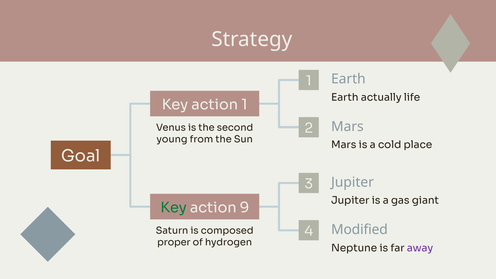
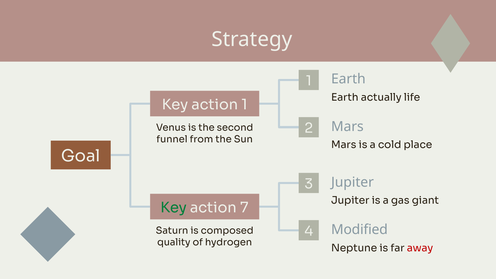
young: young -> funnel (172, 139)
9: 9 -> 7 (244, 208)
proper: proper -> quality (174, 242)
away colour: purple -> red (420, 248)
